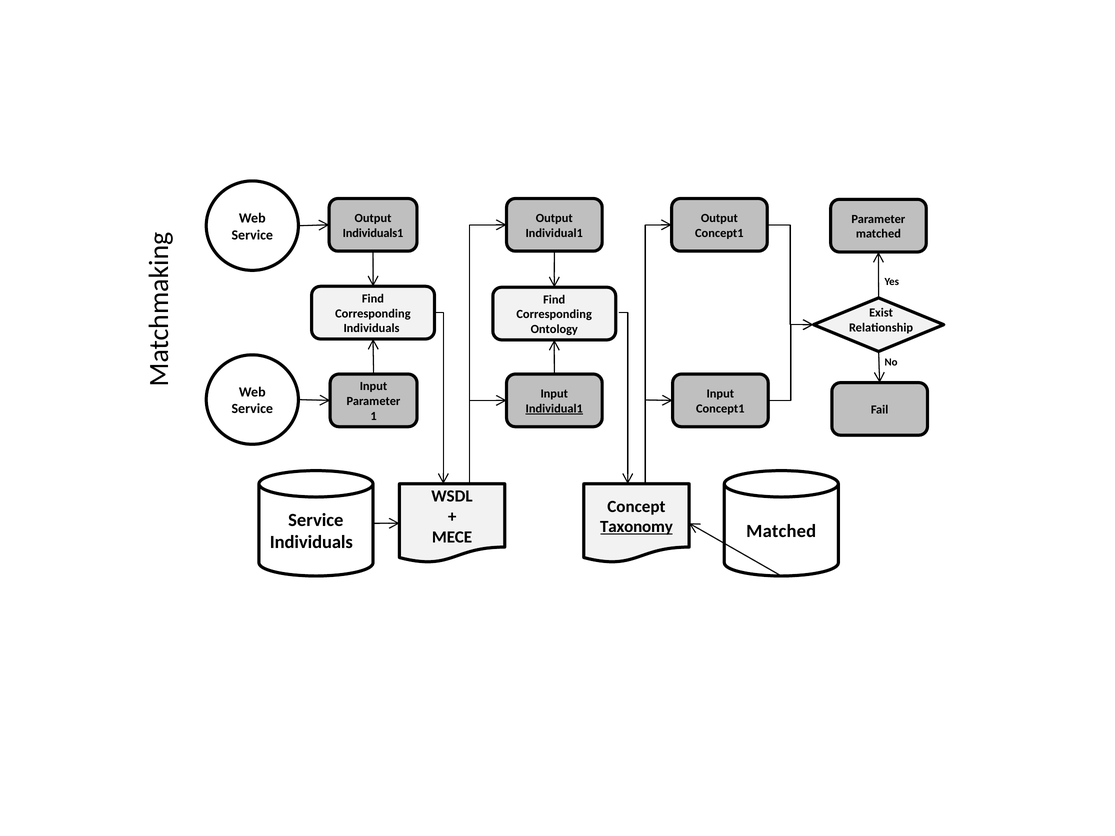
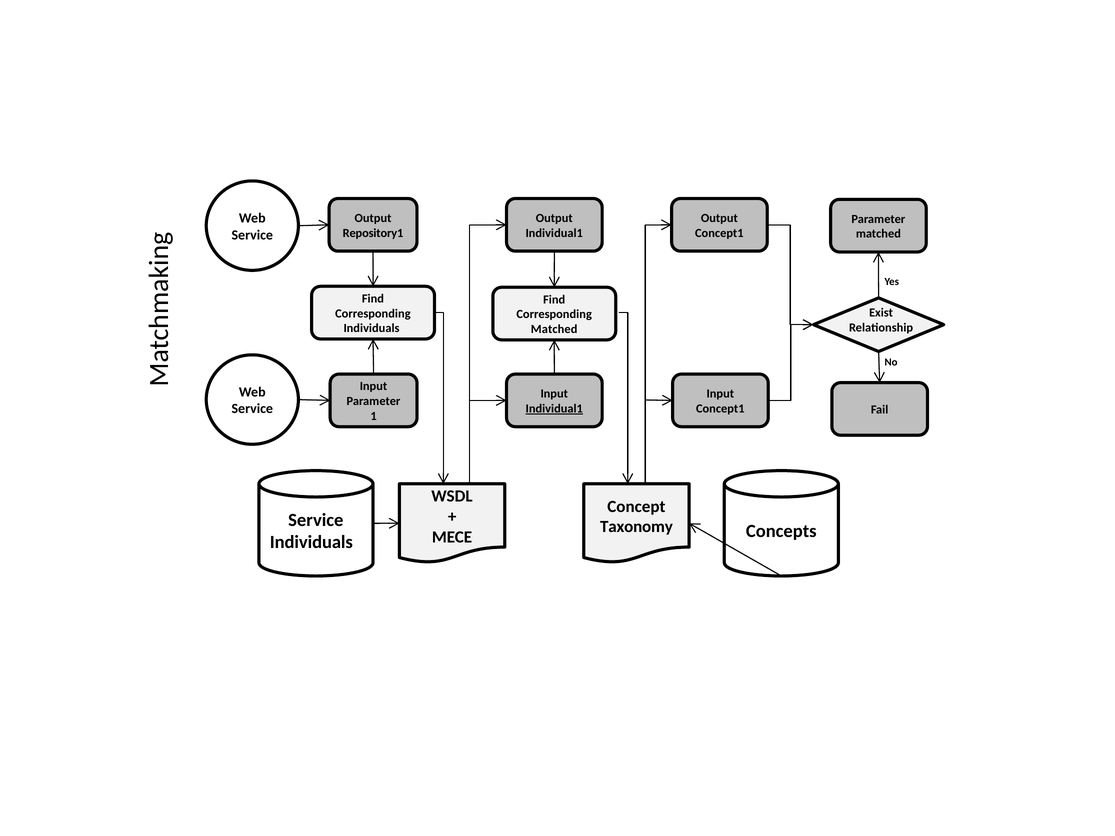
Individuals1: Individuals1 -> Repository1 (373, 233)
Ontology: Ontology -> Matched (554, 329)
Taxonomy underline: present -> none (636, 527)
Matched: Matched -> Concepts (781, 531)
